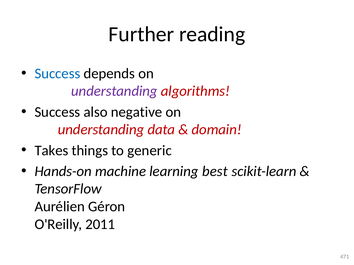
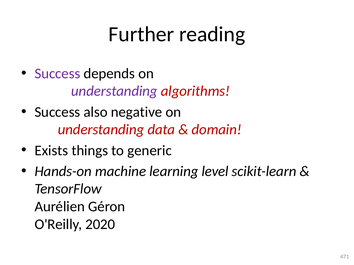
Success colour: blue -> purple (57, 74)
Takes: Takes -> Exists (51, 151)
best: best -> level (215, 172)
2011: 2011 -> 2020 (100, 225)
